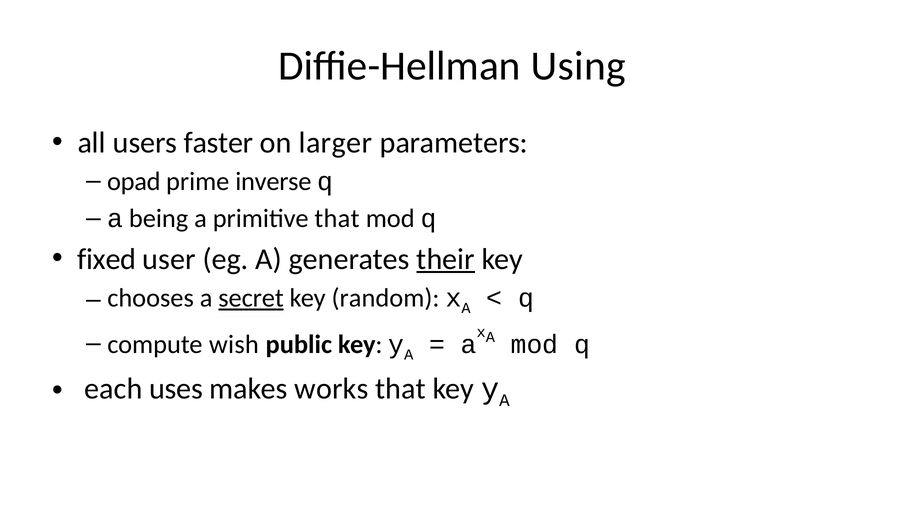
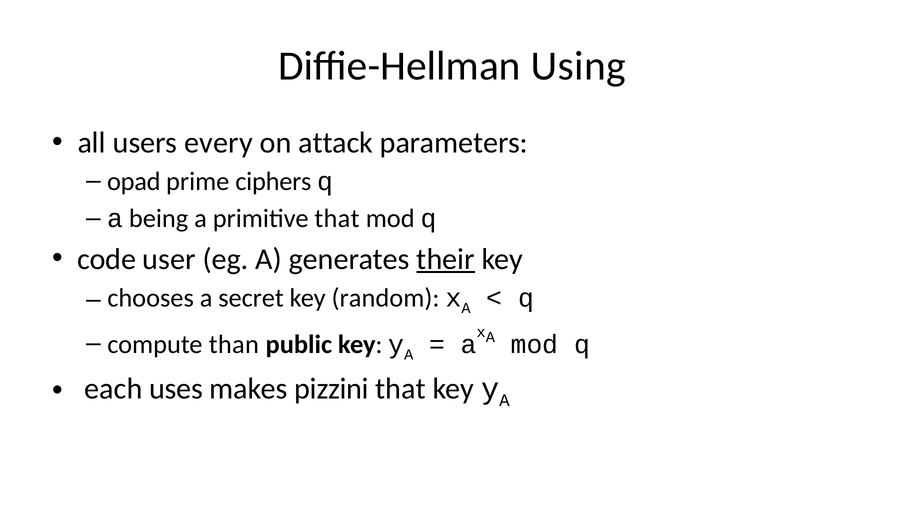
faster: faster -> every (218, 143)
larger: larger -> attack (336, 143)
inverse: inverse -> ciphers (273, 182)
fixed: fixed -> code (107, 259)
secret underline: present -> none (251, 298)
wish: wish -> than (234, 344)
works: works -> pizzini (332, 389)
